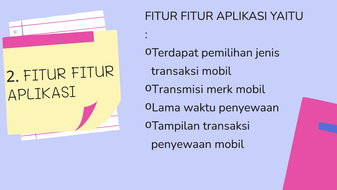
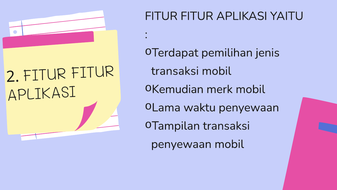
Transmisi: Transmisi -> Kemudian (178, 89)
